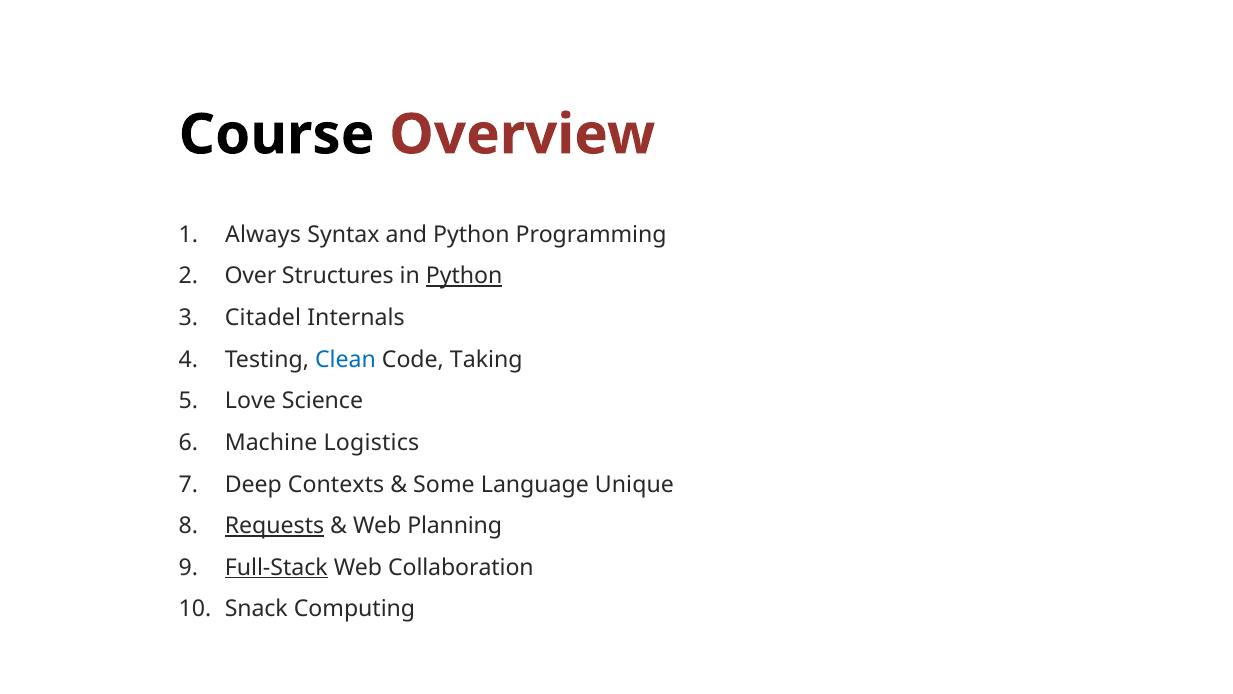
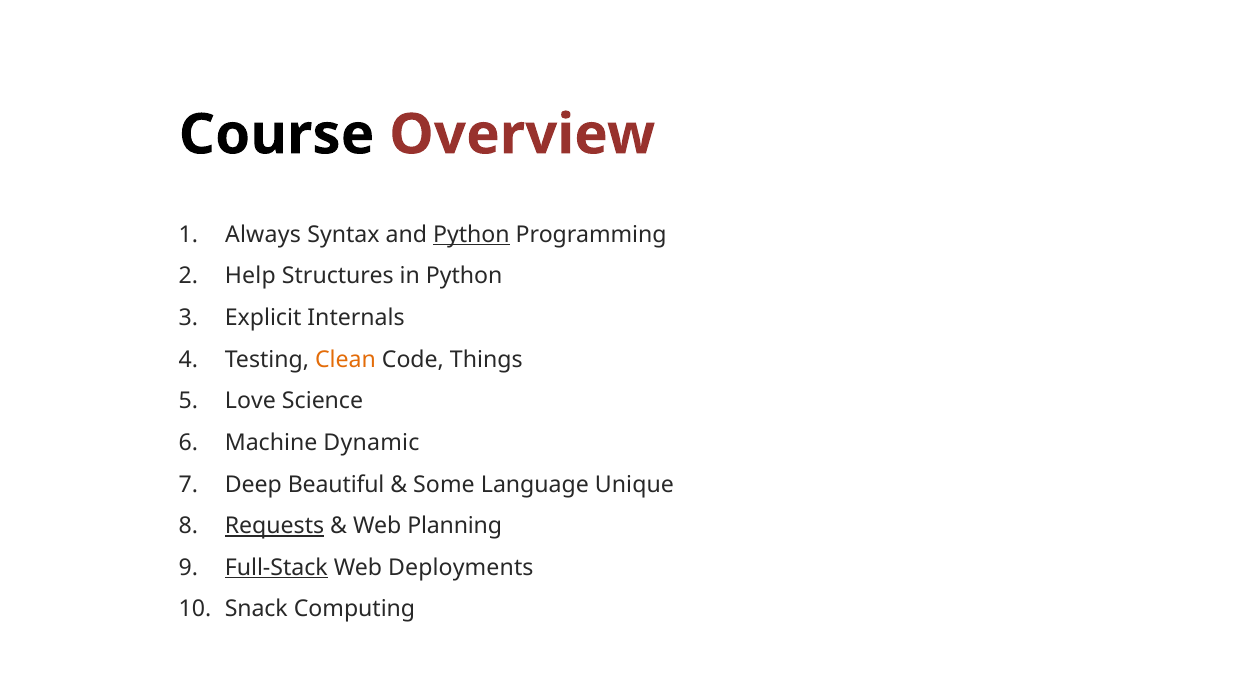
Python underline: none -> present (471, 234)
Over: Over -> Help (250, 276)
Python underline: present -> none (464, 276)
Citadel: Citadel -> Explicit (263, 318)
Clean colour: blue -> orange (346, 359)
Taking: Taking -> Things (486, 359)
Logistics: Logistics -> Dynamic (371, 442)
Contexts: Contexts -> Beautiful (336, 484)
Collaboration: Collaboration -> Deployments (461, 567)
